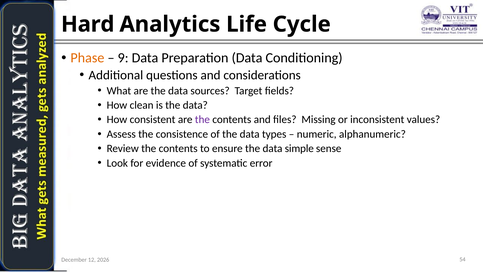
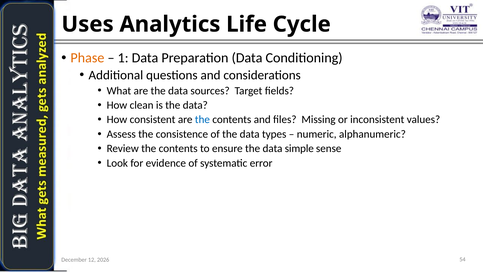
Hard: Hard -> Uses (88, 24)
9: 9 -> 1 (123, 58)
the colour: purple -> blue (202, 119)
